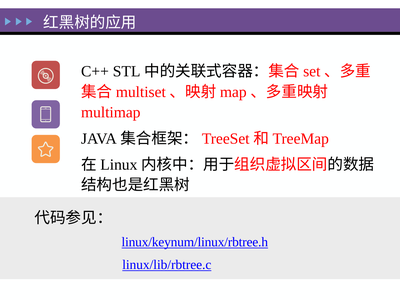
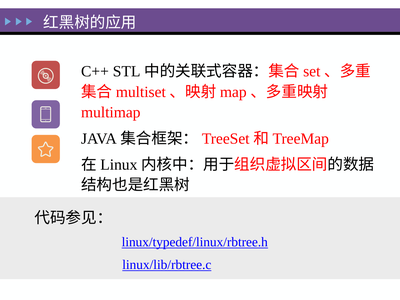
linux/keynum/linux/rbtree.h: linux/keynum/linux/rbtree.h -> linux/typedef/linux/rbtree.h (195, 242)
